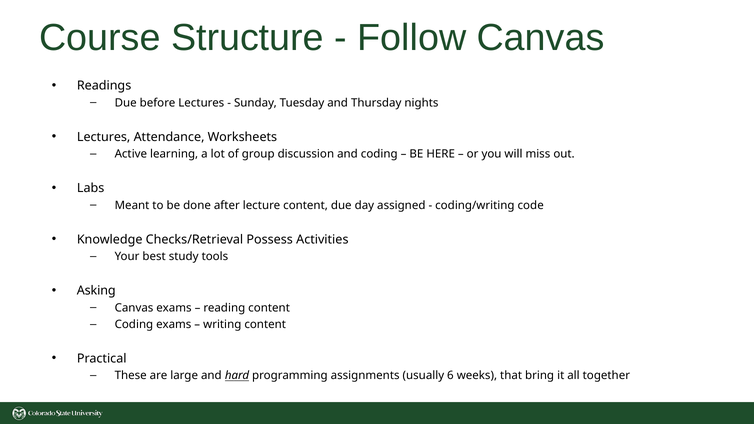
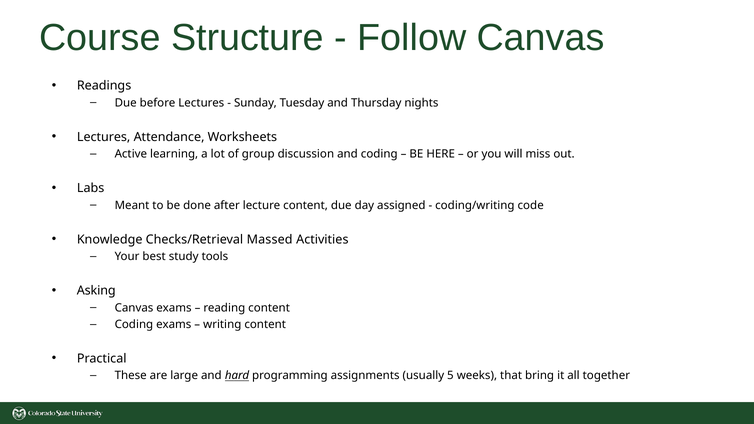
Possess: Possess -> Massed (270, 239)
6: 6 -> 5 (450, 376)
